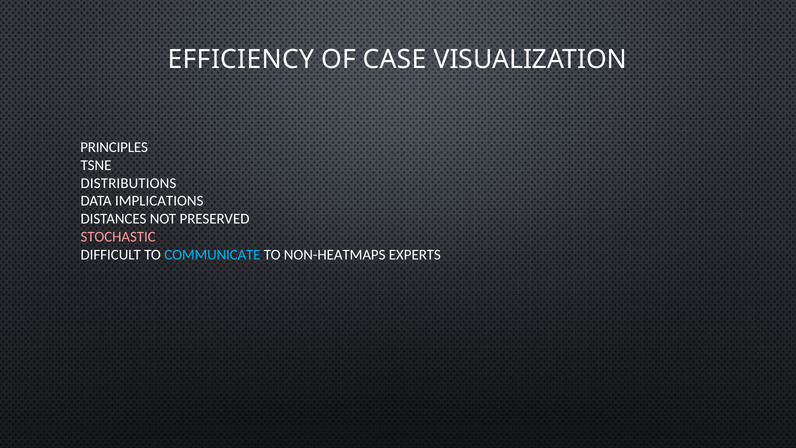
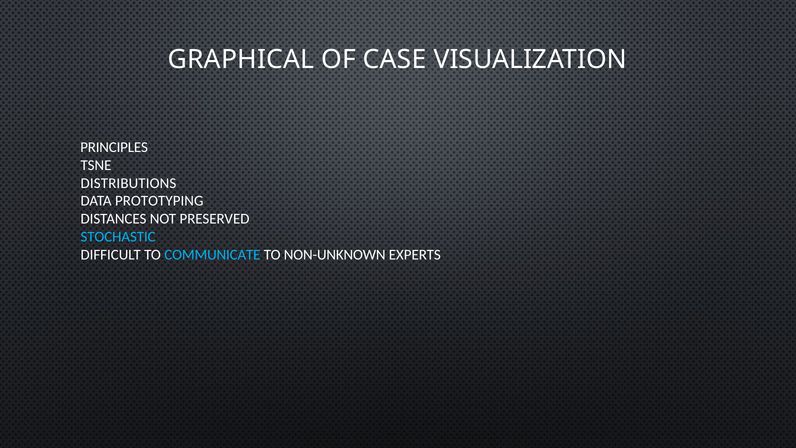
EFFICIENCY: EFFICIENCY -> GRAPHICAL (241, 59)
IMPLICATIONS: IMPLICATIONS -> PROTOTYPING (159, 201)
STOCHASTIC colour: pink -> light blue (118, 237)
NON-HEATMAPS: NON-HEATMAPS -> NON-UNKNOWN (335, 255)
